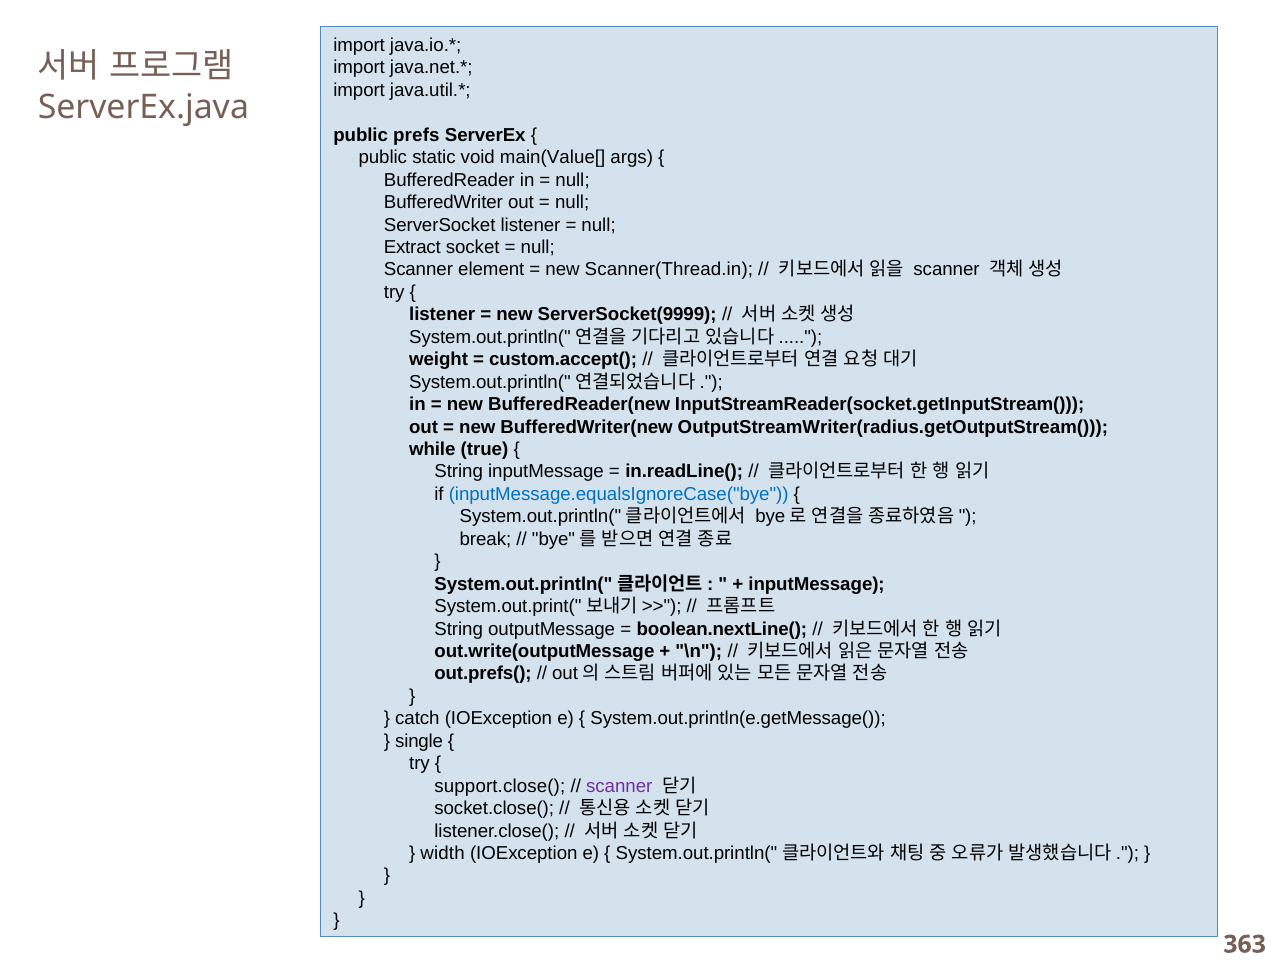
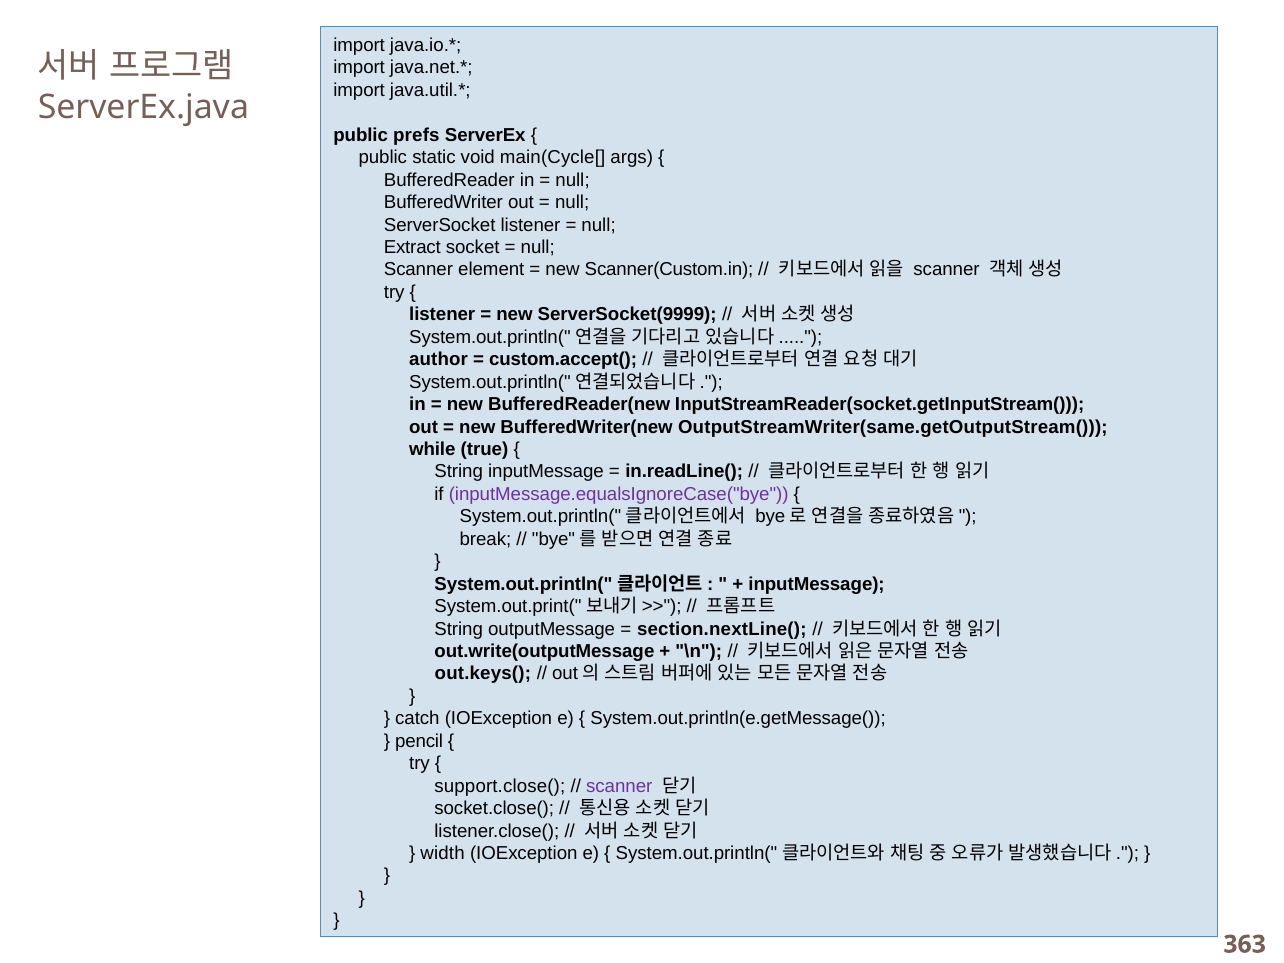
main(Value[: main(Value[ -> main(Cycle[ (553, 158)
Scanner(Thread.in: Scanner(Thread.in -> Scanner(Custom.in (669, 270)
weight: weight -> author (438, 360)
OutputStreamWriter(radius.getOutputStream(: OutputStreamWriter(radius.getOutputStream( -> OutputStreamWriter(same.getOutputStream( (893, 427)
inputMessage.equalsIgnoreCase("bye colour: blue -> purple (619, 494)
boolean.nextLine(: boolean.nextLine( -> section.nextLine( (722, 629)
out.prefs(: out.prefs( -> out.keys( (483, 674)
single: single -> pencil (419, 741)
